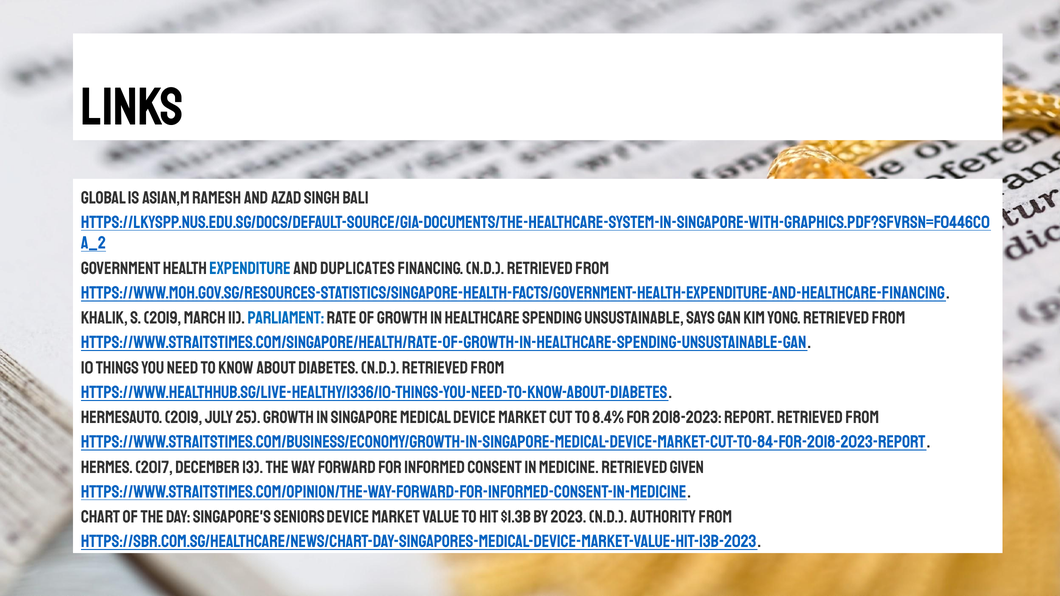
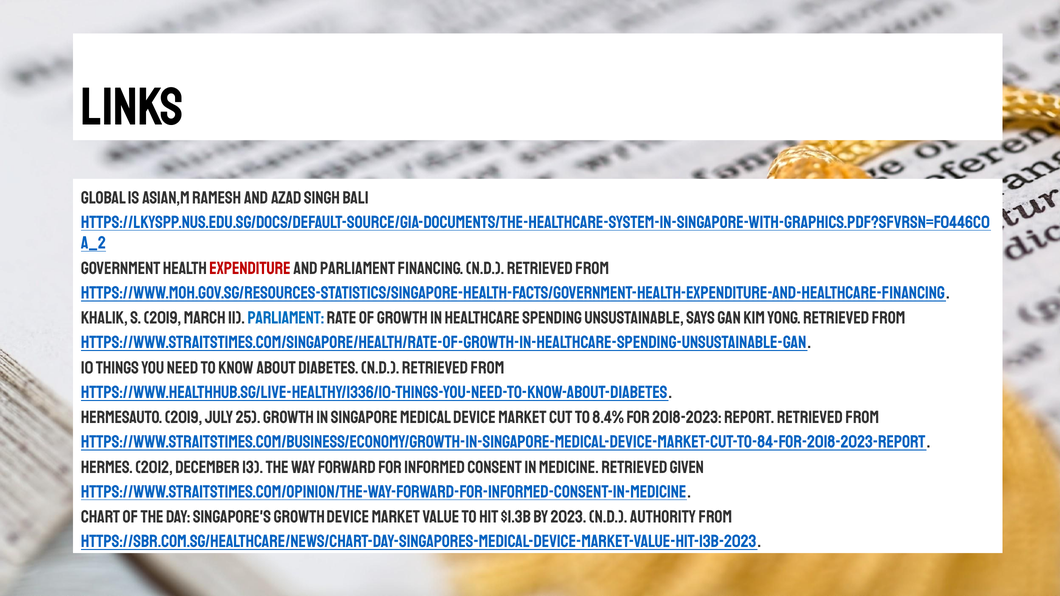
Expenditure colour: blue -> red (250, 269)
and Duplicates: Duplicates -> Parliament (358, 269)
2017: 2017 -> 2012 (154, 468)
Singapore's seniors: seniors -> growth (299, 517)
